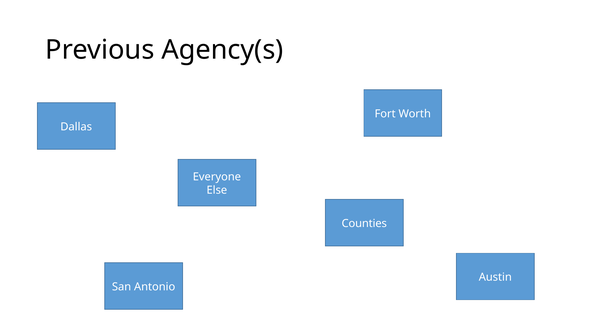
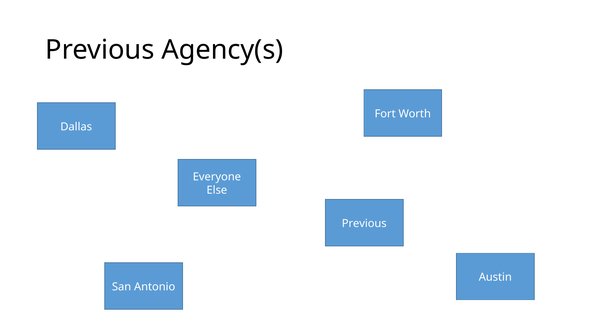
Counties: Counties -> Previous (364, 223)
